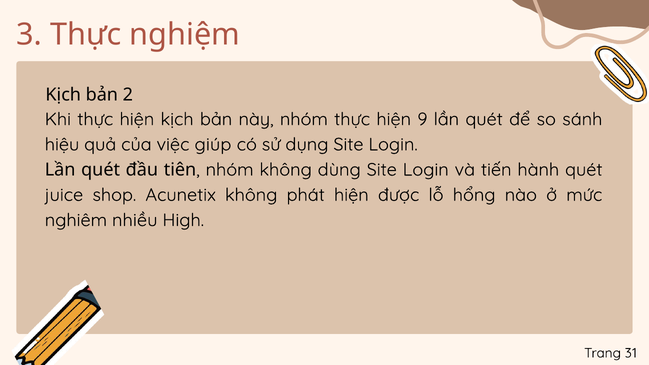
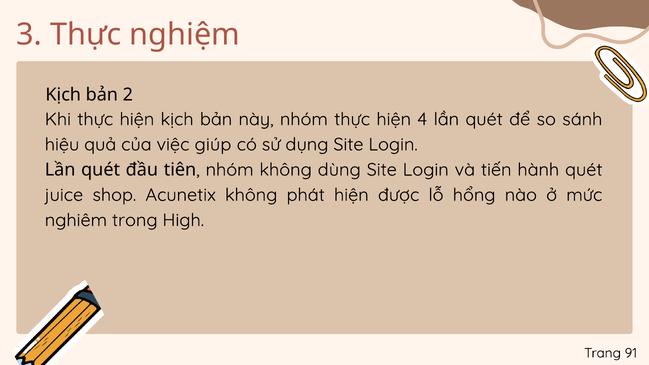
9: 9 -> 4 (422, 119)
nhiều: nhiều -> trong (135, 220)
31: 31 -> 91 (631, 353)
